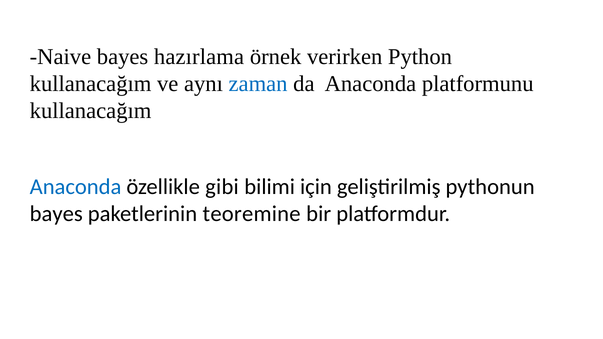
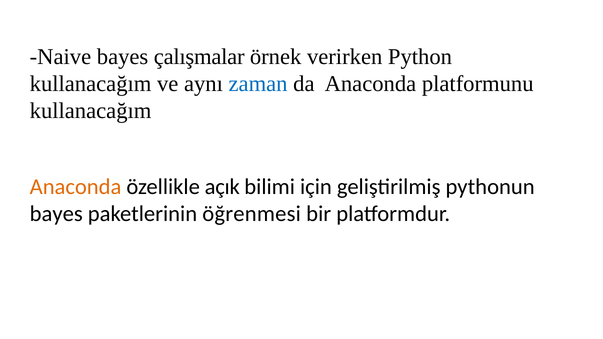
hazırlama: hazırlama -> çalışmalar (199, 57)
Anaconda colour: blue -> orange (76, 187)
gibi: gibi -> açık (222, 187)
teoremine: teoremine -> öğrenmesi (252, 214)
